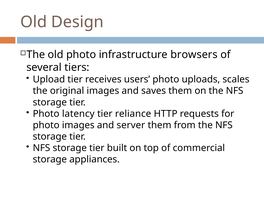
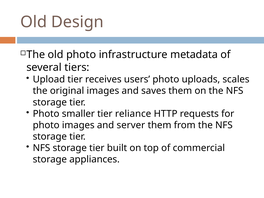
browsers: browsers -> metadata (194, 55)
latency: latency -> smaller (78, 114)
